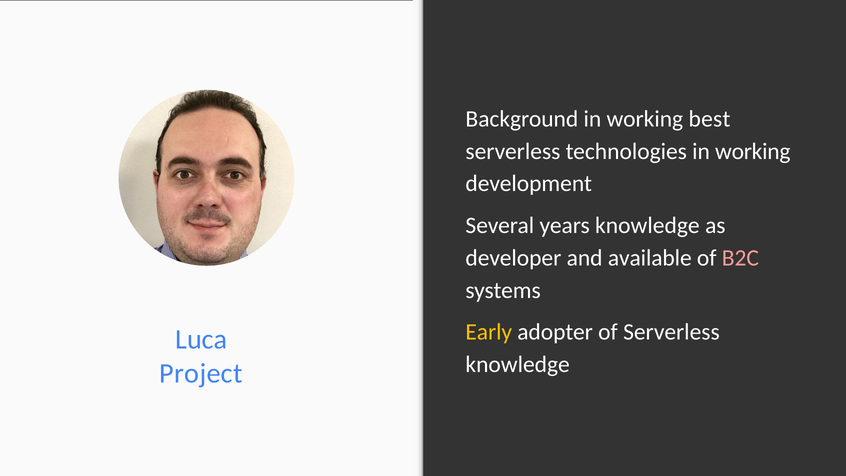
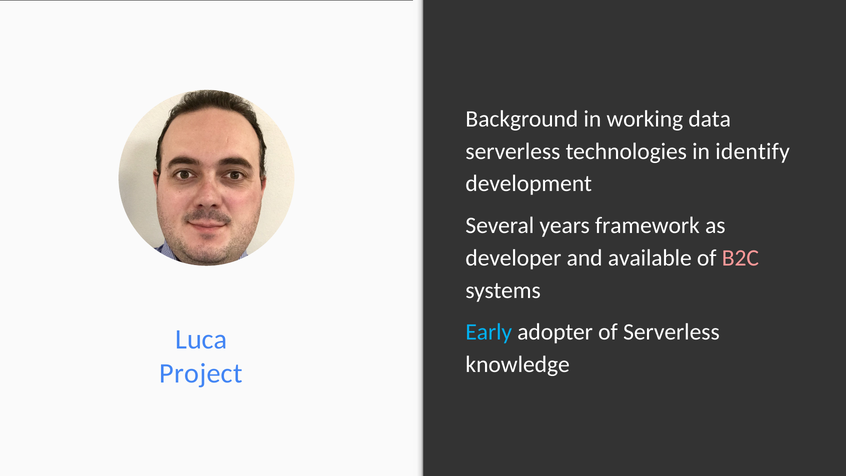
best: best -> data (710, 119)
technologies in working: working -> identify (753, 151)
years knowledge: knowledge -> framework (647, 225)
Early colour: yellow -> light blue (489, 332)
